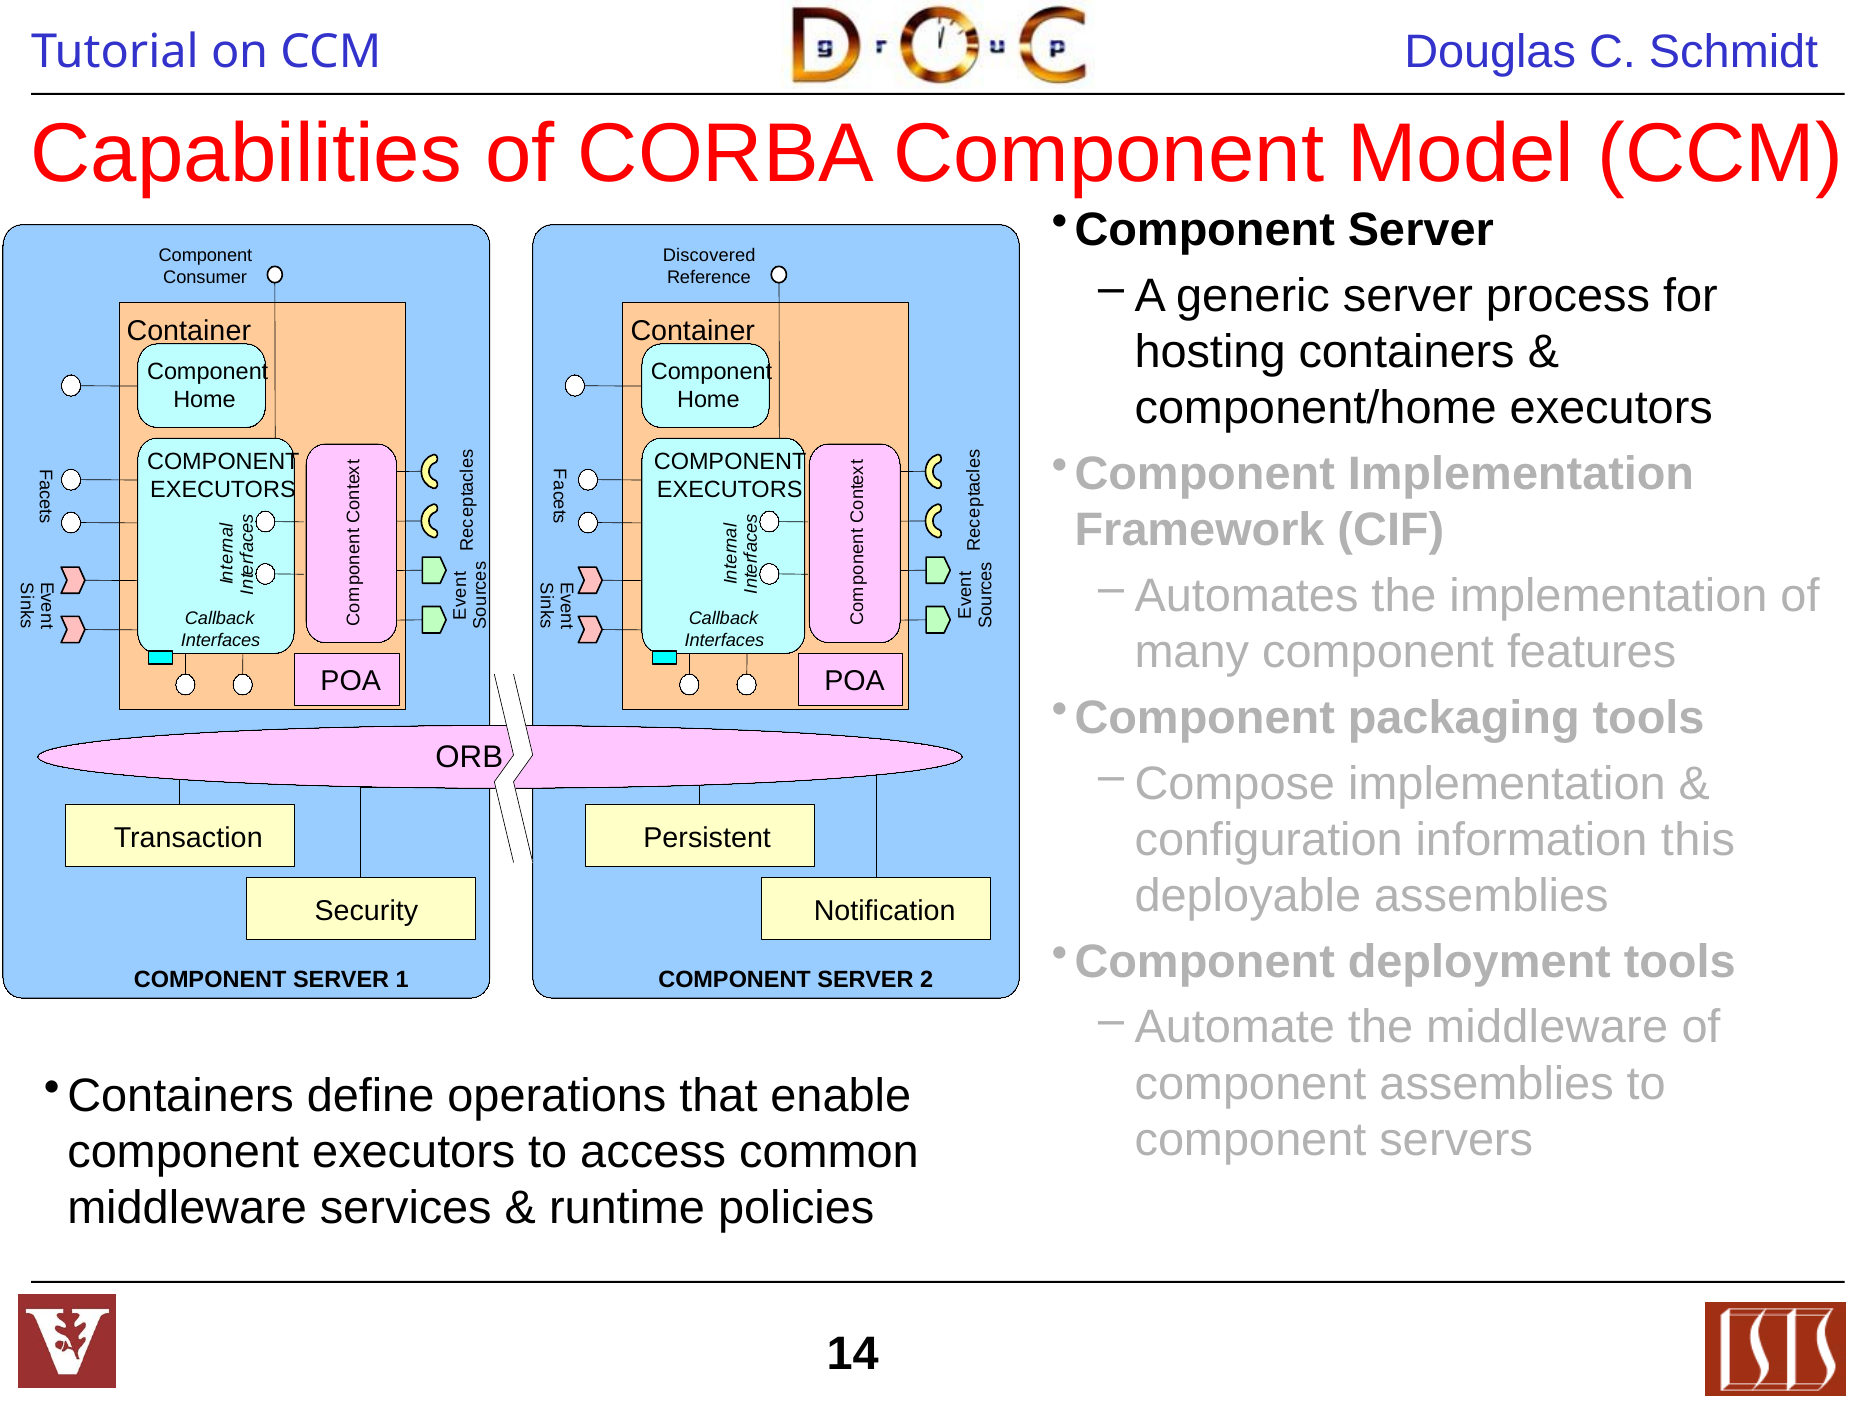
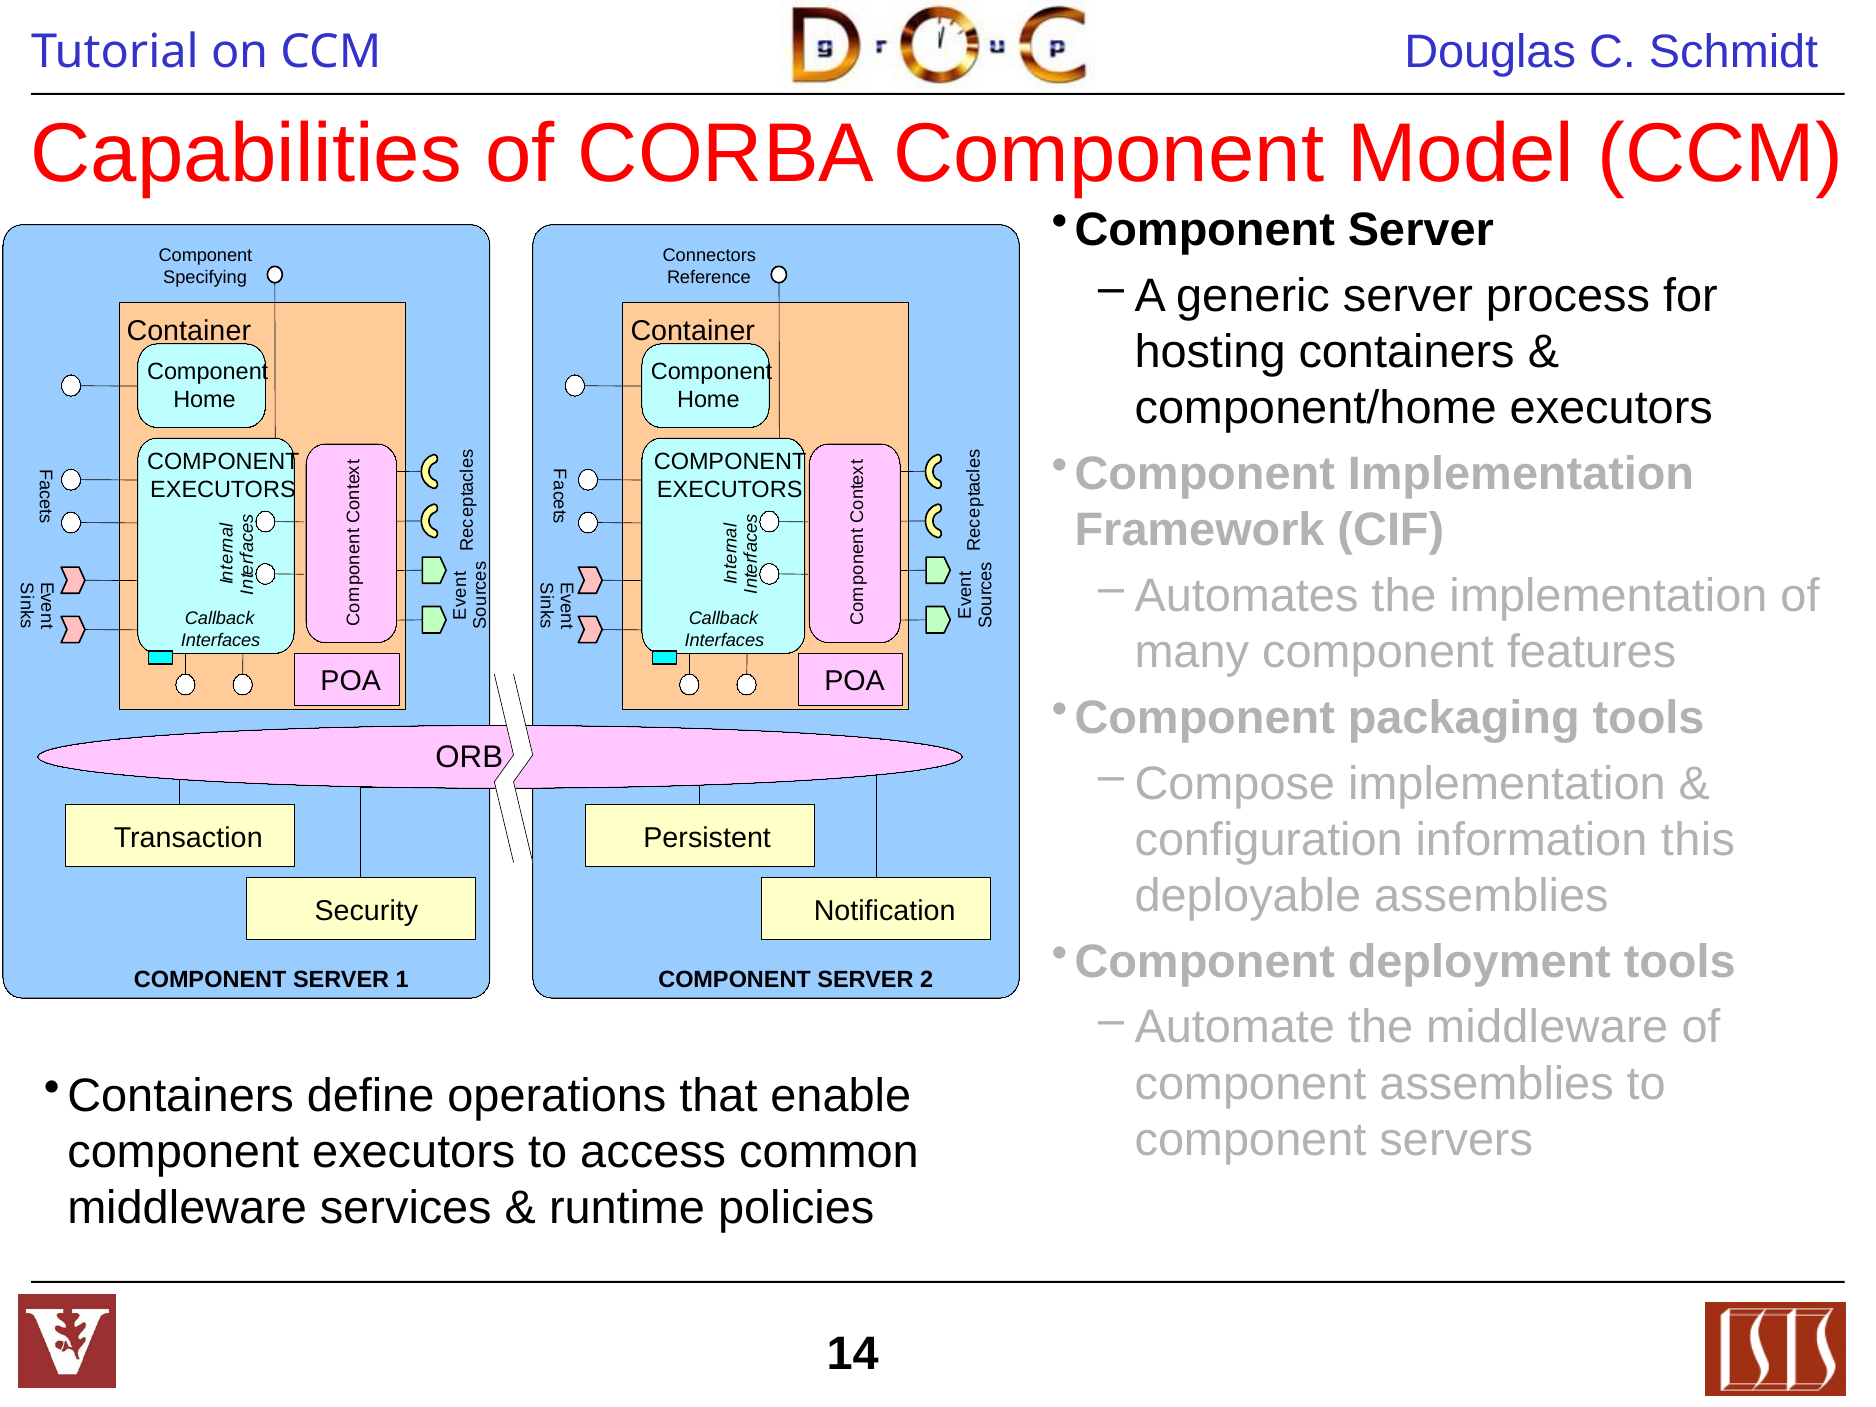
Discovered: Discovered -> Connectors (709, 256)
Consumer: Consumer -> Specifying (205, 278)
